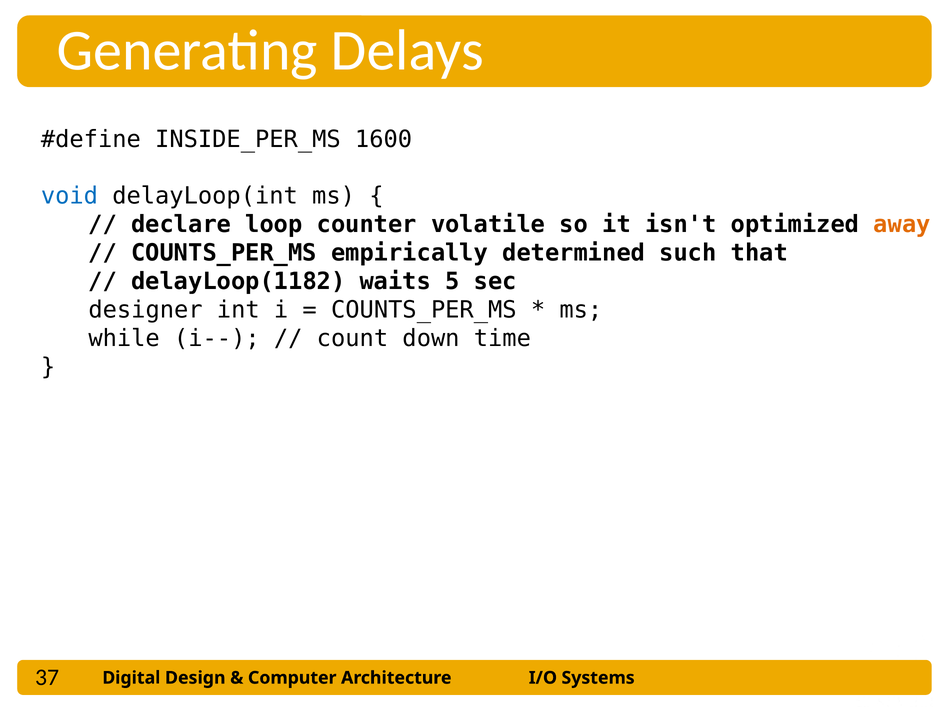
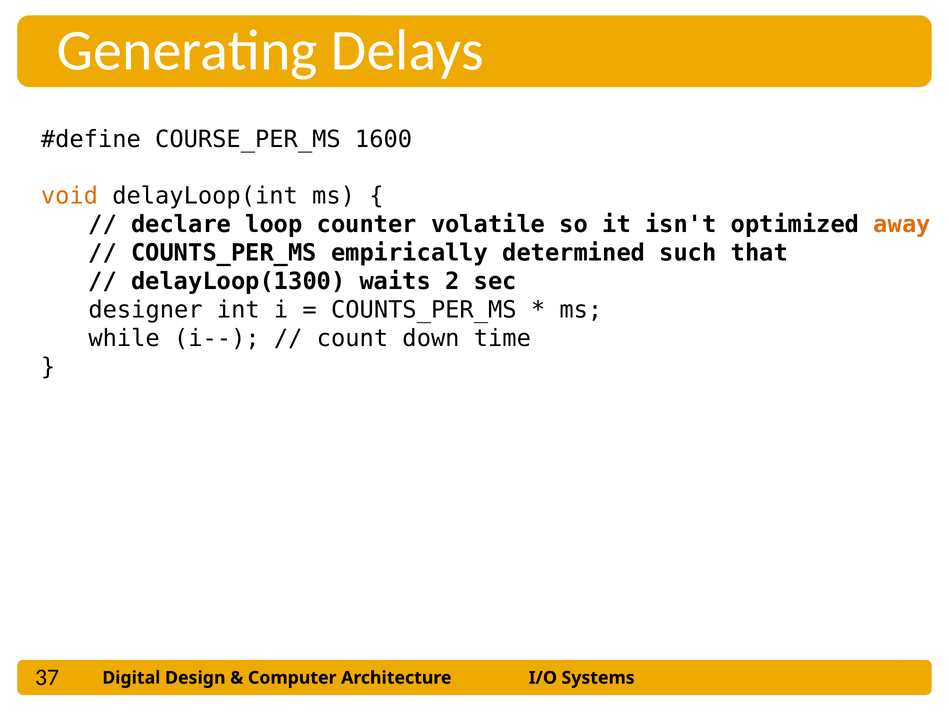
INSIDE_PER_MS: INSIDE_PER_MS -> COURSE_PER_MS (248, 139)
void colour: blue -> orange (69, 196)
delayLoop(1182: delayLoop(1182 -> delayLoop(1300 (238, 282)
5: 5 -> 2 (452, 282)
